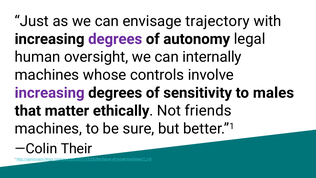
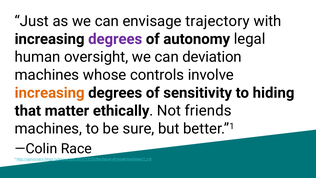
internally: internally -> deviation (212, 57)
increasing colour: purple -> orange (50, 93)
males: males -> hiding (274, 93)
Their: Their -> Race (76, 149)
